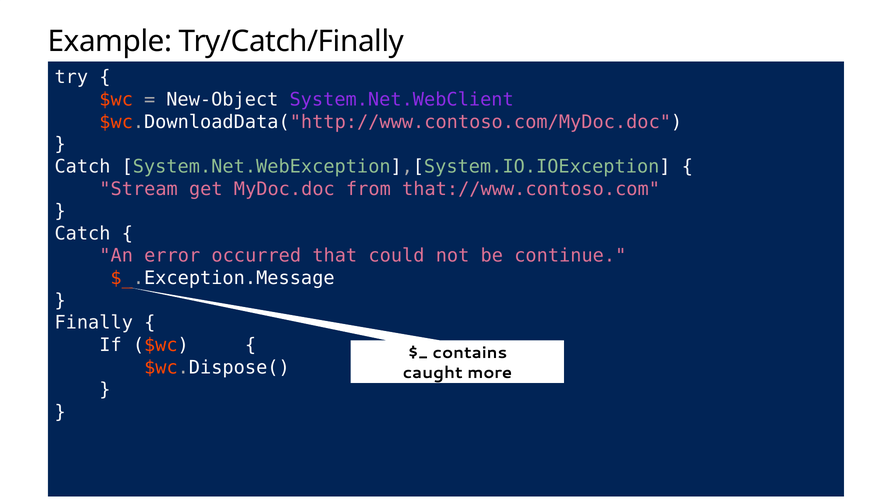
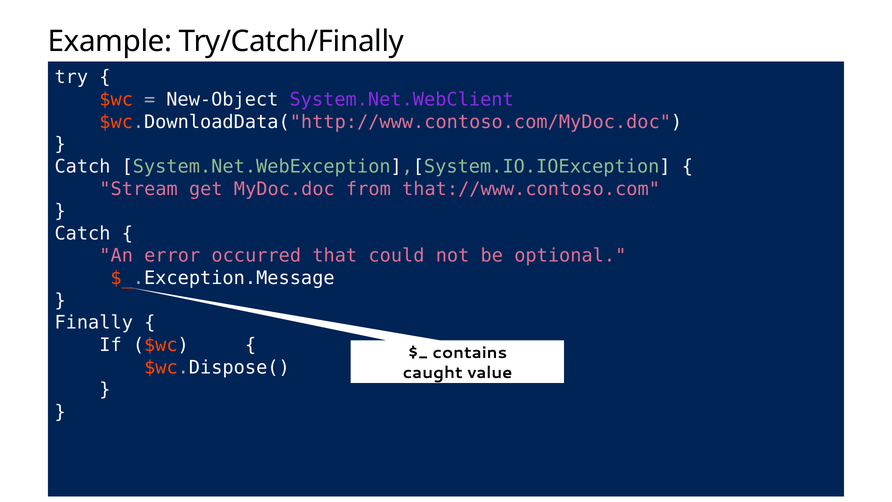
continue: continue -> optional (570, 256)
more: more -> value (490, 373)
